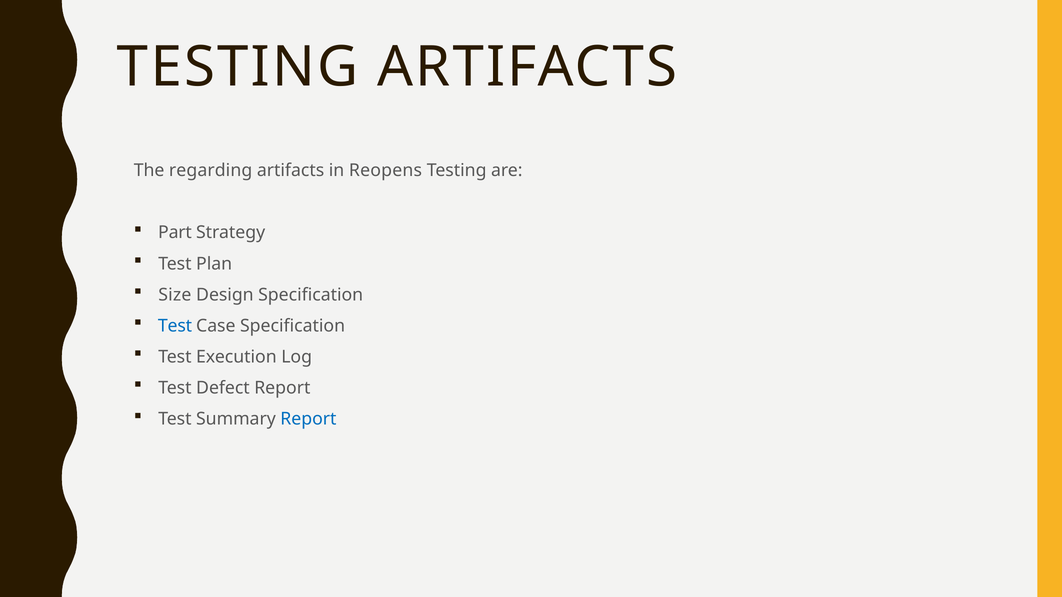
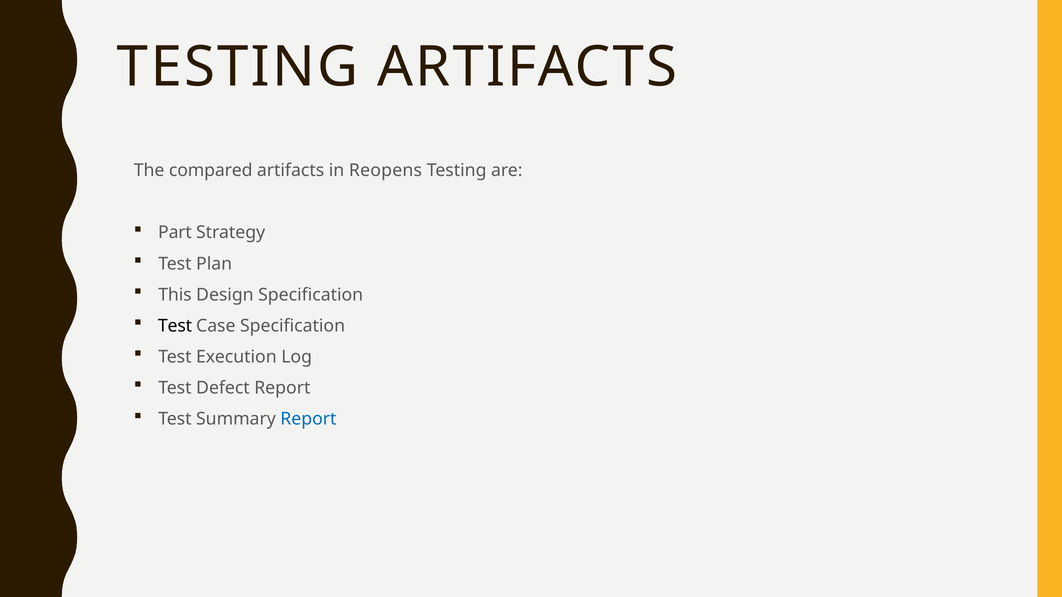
regarding: regarding -> compared (211, 171)
Size: Size -> This (175, 295)
Test colour: blue -> black (175, 326)
